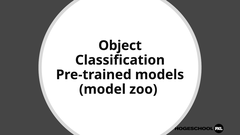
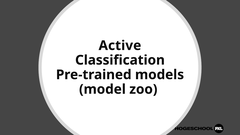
Object: Object -> Active (120, 46)
